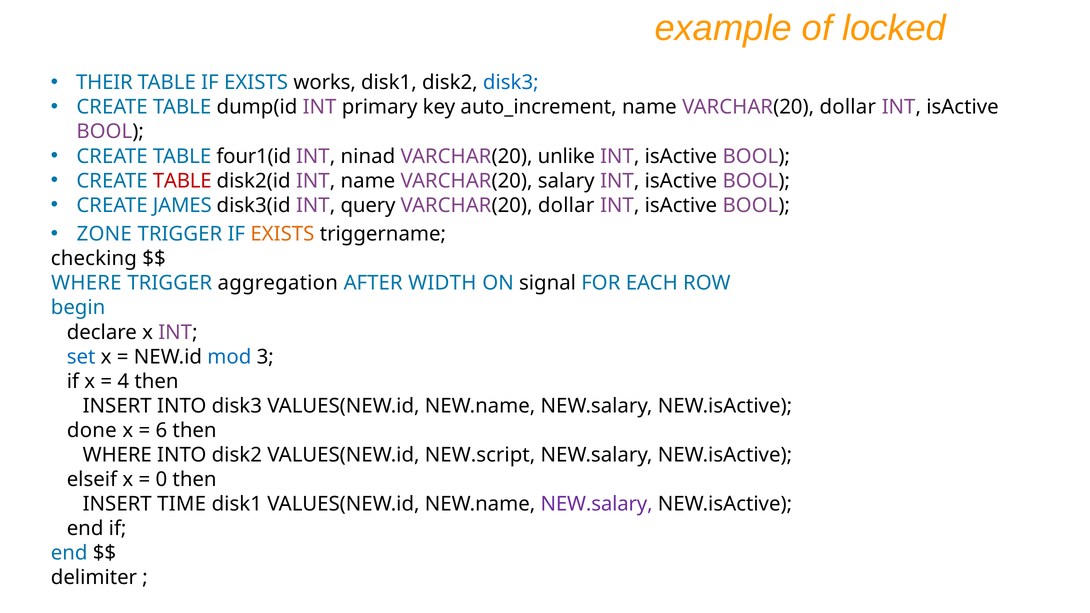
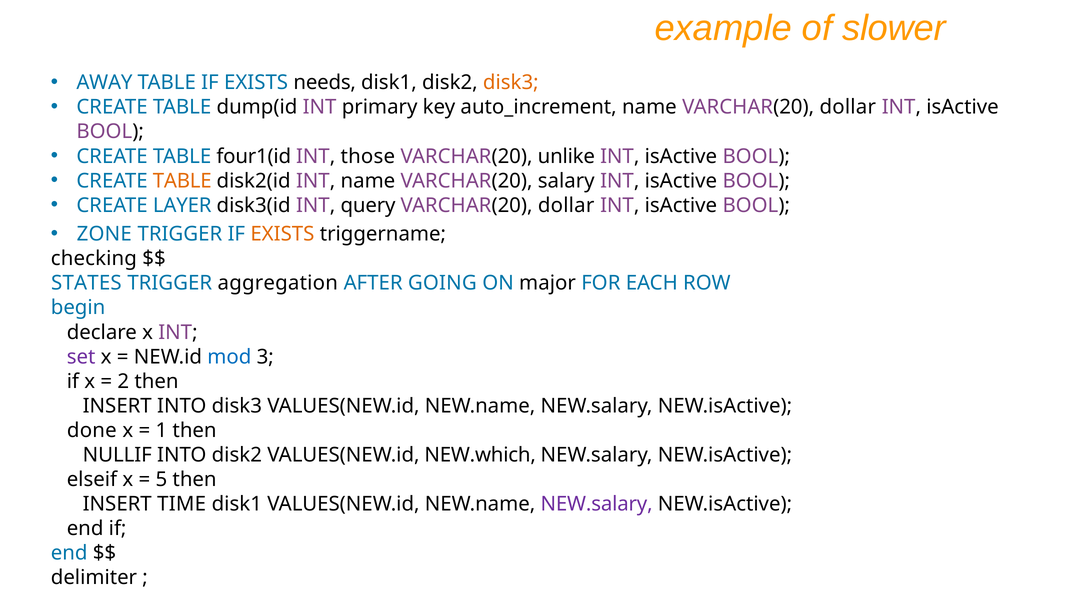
locked: locked -> slower (894, 28)
THEIR: THEIR -> AWAY (104, 83)
works: works -> needs (325, 83)
disk3 colour: blue -> orange (511, 83)
ninad: ninad -> those (368, 156)
TABLE colour: red -> orange (182, 181)
JAMES: JAMES -> LAYER (182, 205)
WHERE: WHERE -> STATES (86, 283)
WIDTH: WIDTH -> GOING (442, 283)
signal: signal -> major (548, 283)
set colour: blue -> purple (81, 357)
4: 4 -> 2 (123, 381)
6: 6 -> 1 (161, 430)
WHERE: WHERE -> NULLIF (117, 455)
NEW.script: NEW.script -> NEW.which (480, 455)
0: 0 -> 5 (161, 479)
